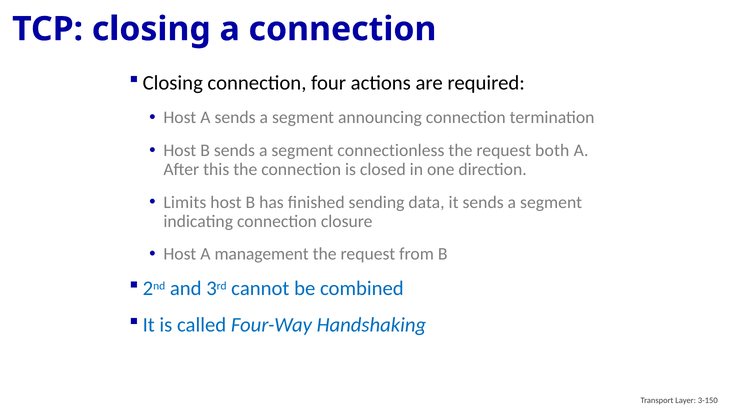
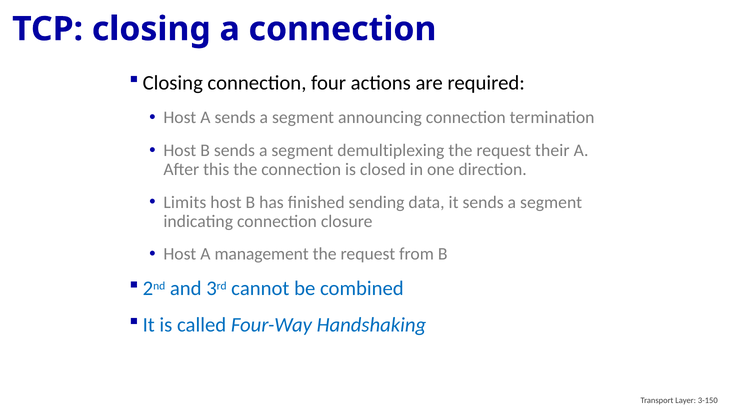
connectionless: connectionless -> demultiplexing (391, 151)
both: both -> their (552, 151)
